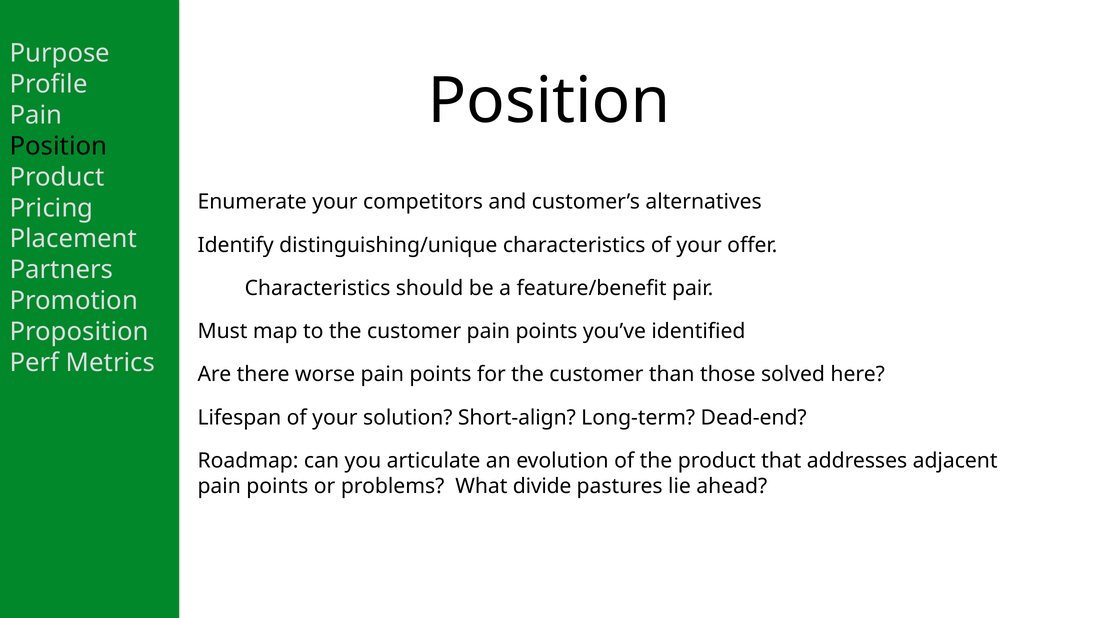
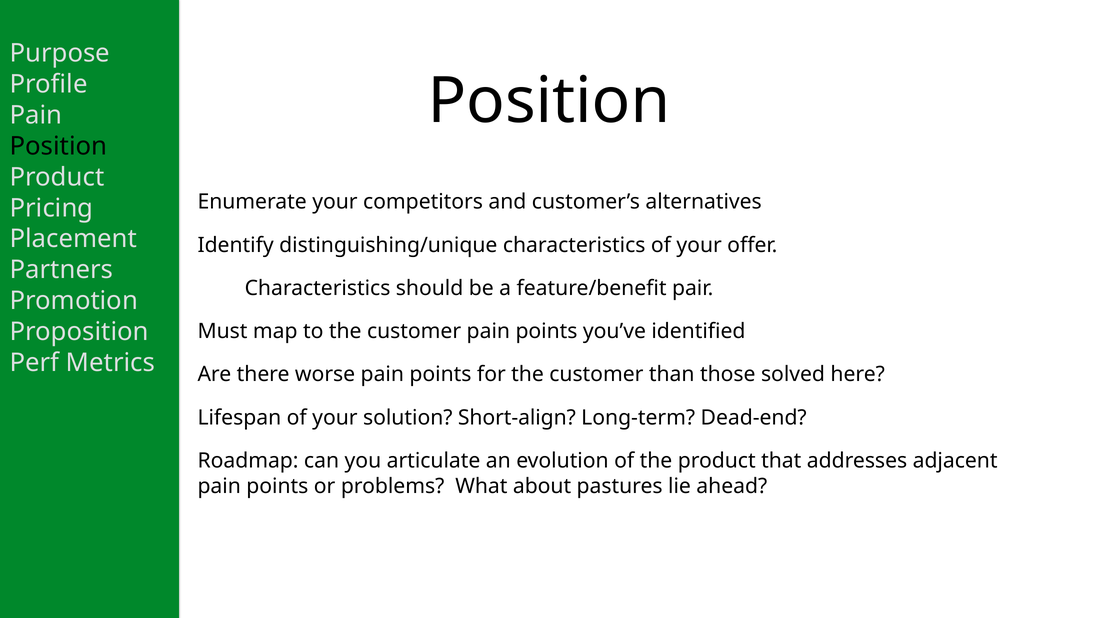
divide: divide -> about (542, 486)
